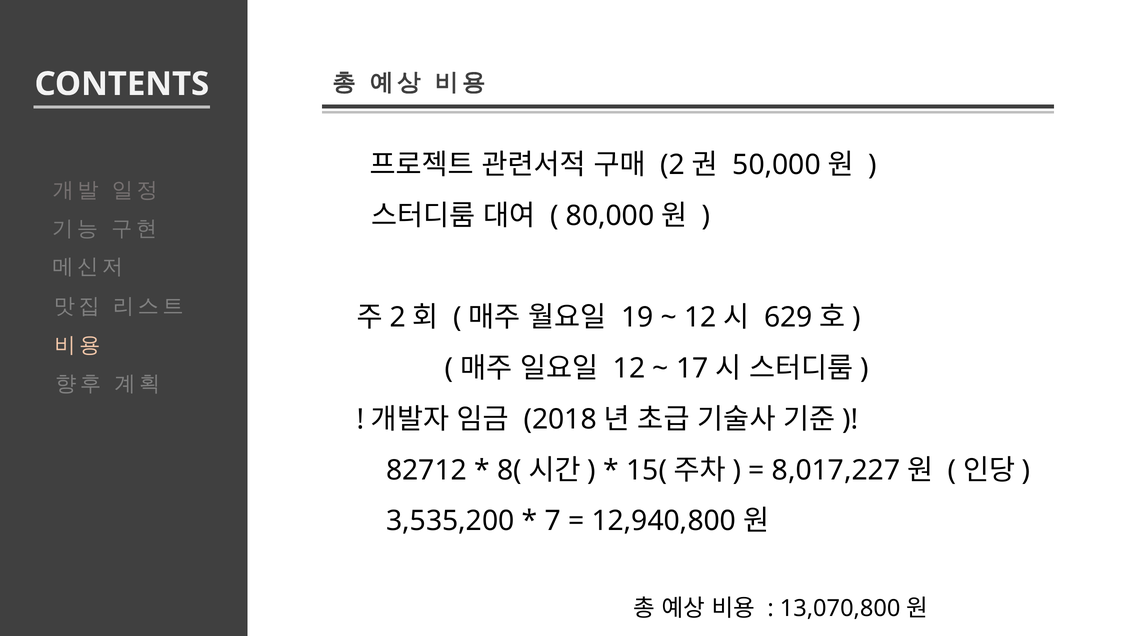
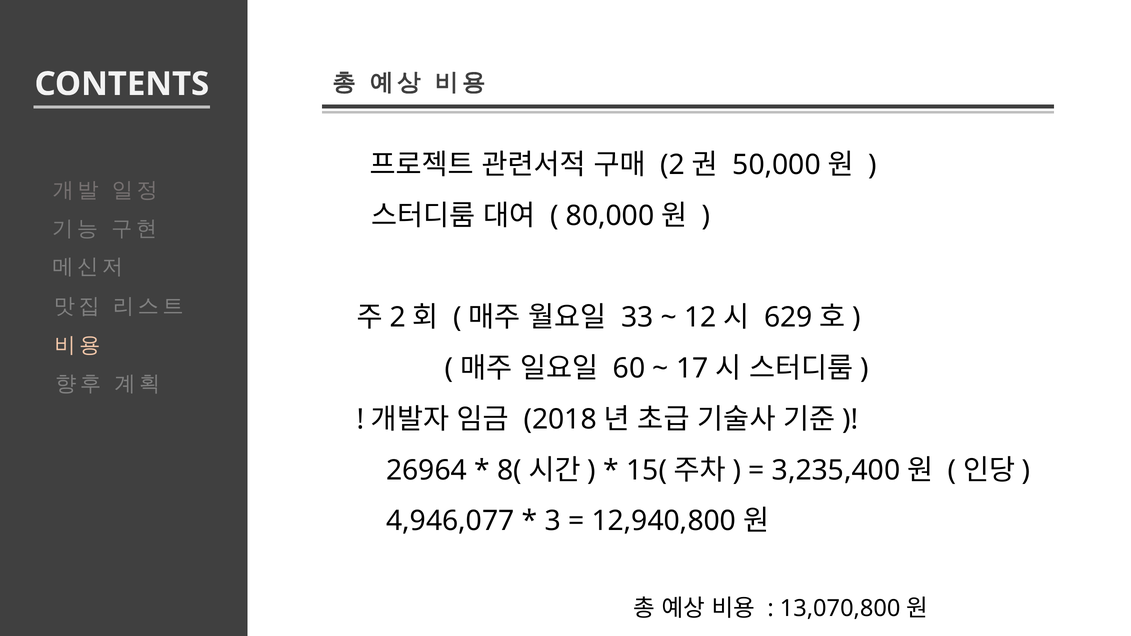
19: 19 -> 33 (637, 318)
12: 12 -> 60 (629, 369)
82712: 82712 -> 26964 (427, 470)
8,017,227: 8,017,227 -> 3,235,400 (836, 470)
3,535,200: 3,535,200 -> 4,946,077 (450, 521)
7: 7 -> 3 (553, 521)
